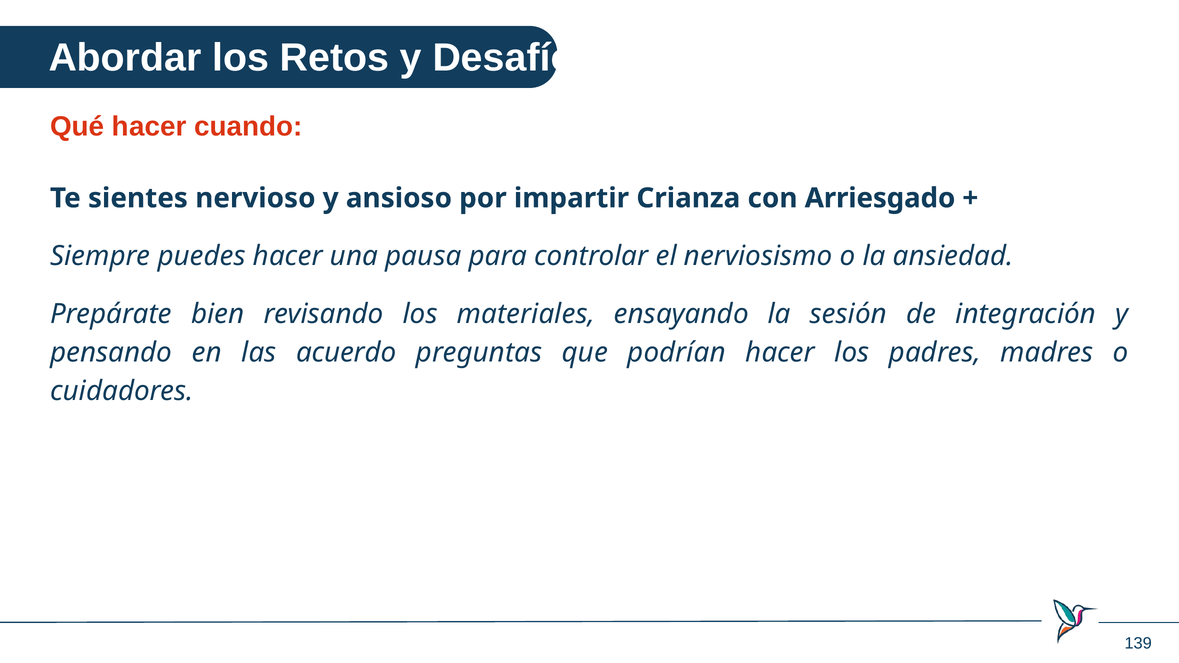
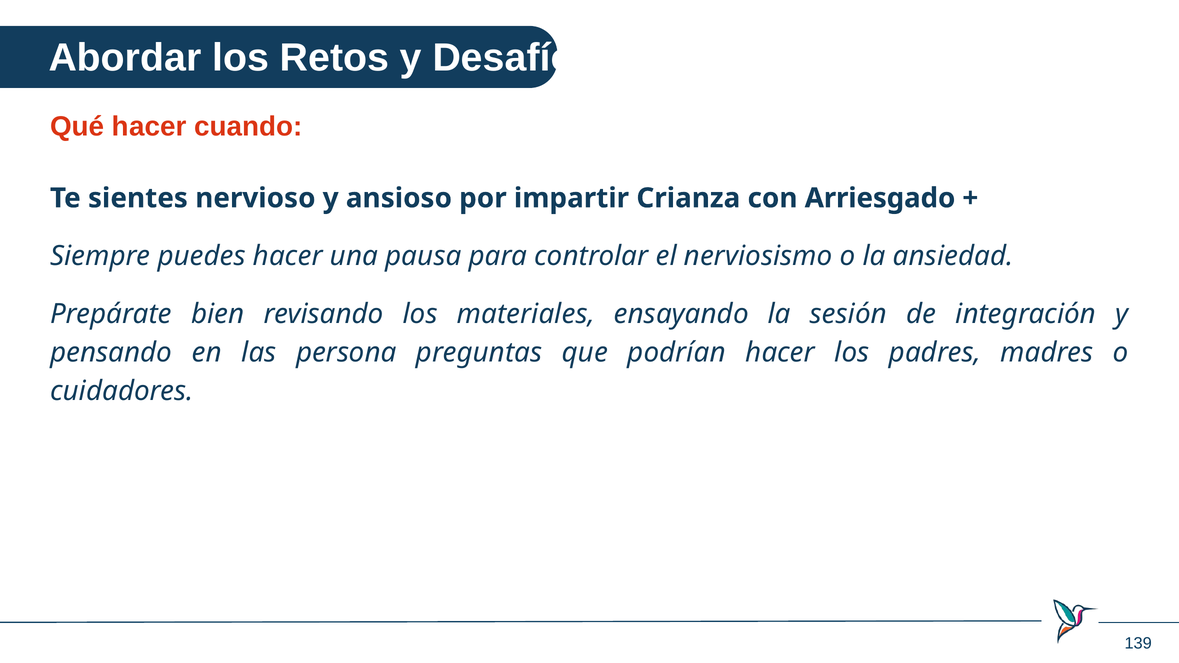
acuerdo: acuerdo -> persona (346, 353)
